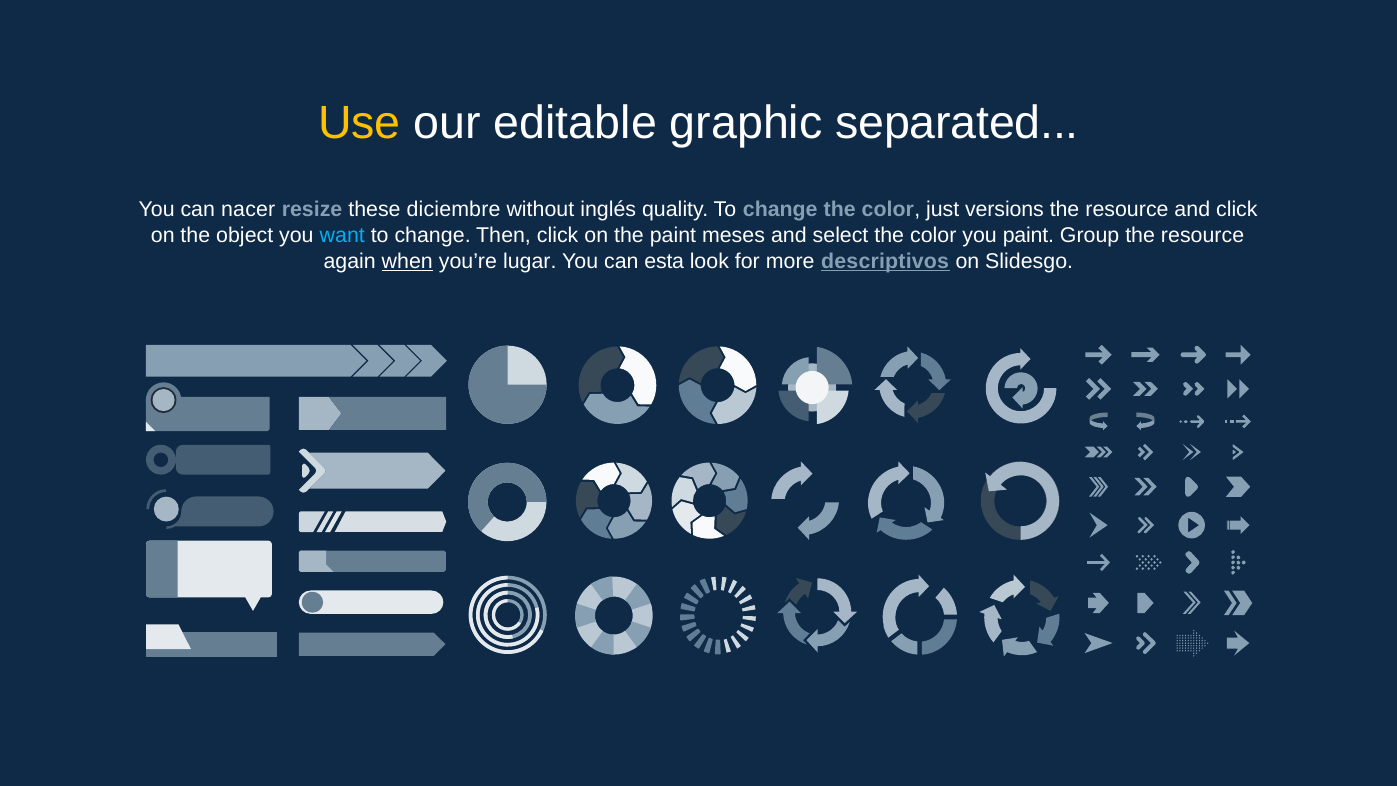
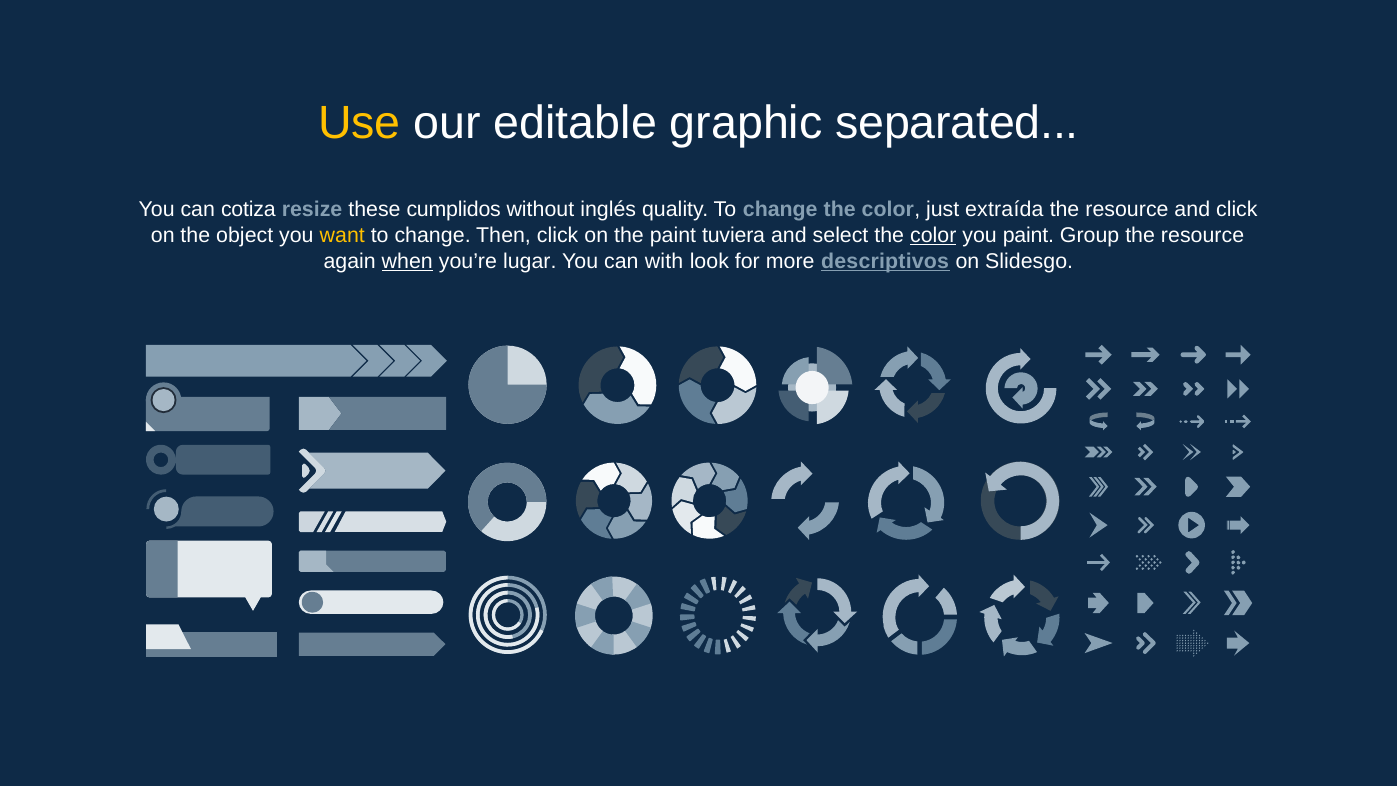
nacer: nacer -> cotiza (248, 210)
diciembre: diciembre -> cumplidos (454, 210)
versions: versions -> extraída (1004, 210)
want colour: light blue -> yellow (342, 235)
meses: meses -> tuviera (734, 235)
color underline: none -> present (933, 235)
esta: esta -> with (664, 261)
